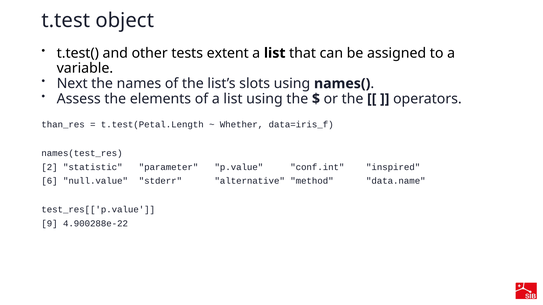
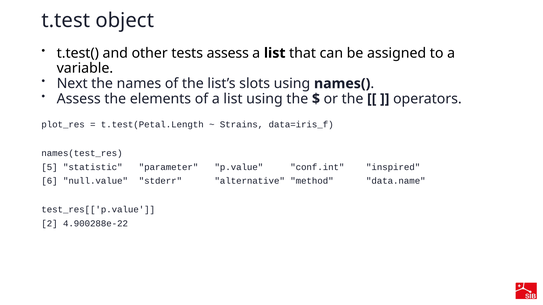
tests extent: extent -> assess (228, 53)
than_res: than_res -> plot_res (63, 125)
Whether: Whether -> Strains (242, 125)
2: 2 -> 5 (50, 167)
9: 9 -> 2 (50, 224)
